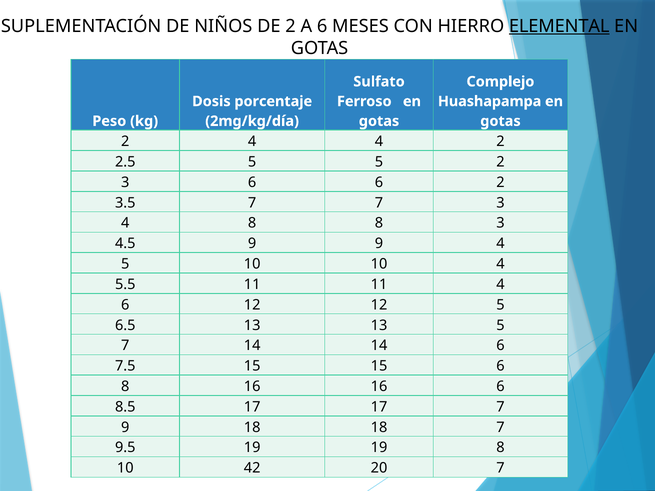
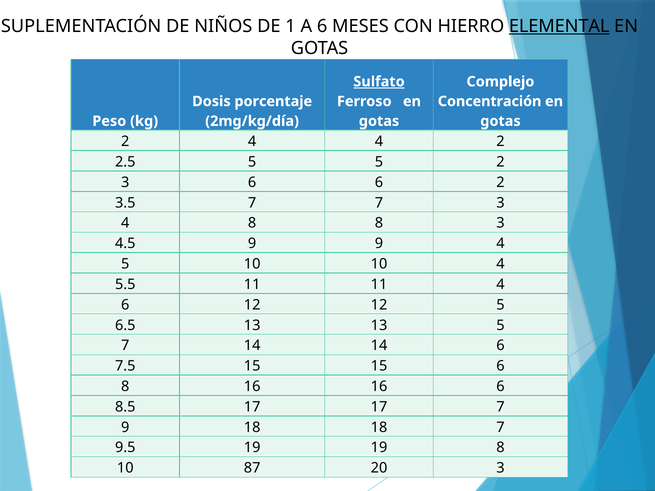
DE 2: 2 -> 1 (291, 26)
Sulfato underline: none -> present (379, 82)
Huashapampa: Huashapampa -> Concentración (490, 101)
42: 42 -> 87 (252, 468)
20 7: 7 -> 3 (500, 468)
